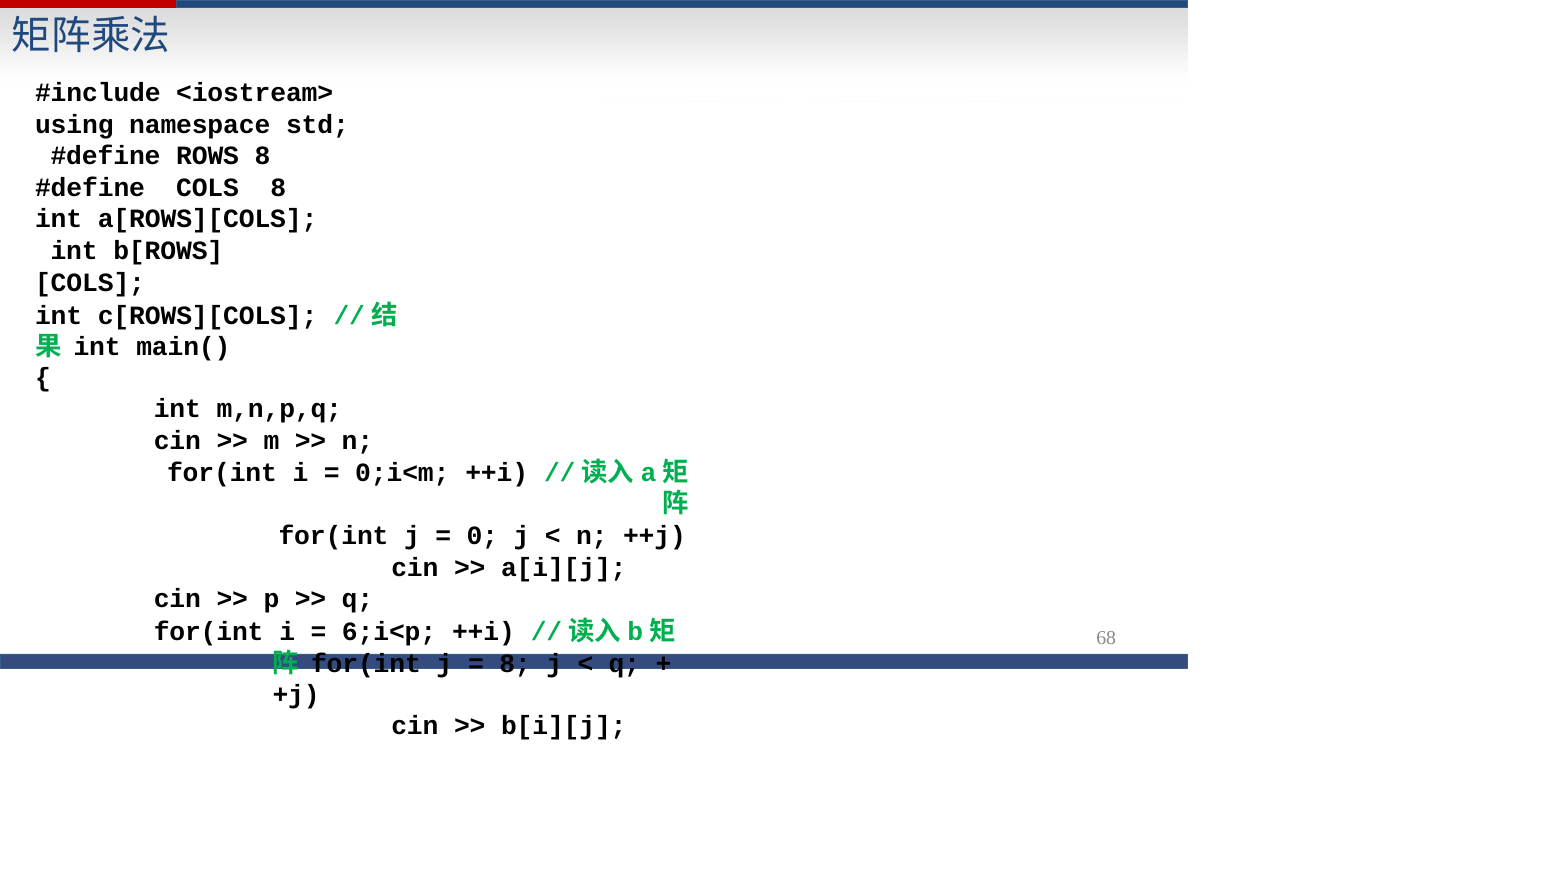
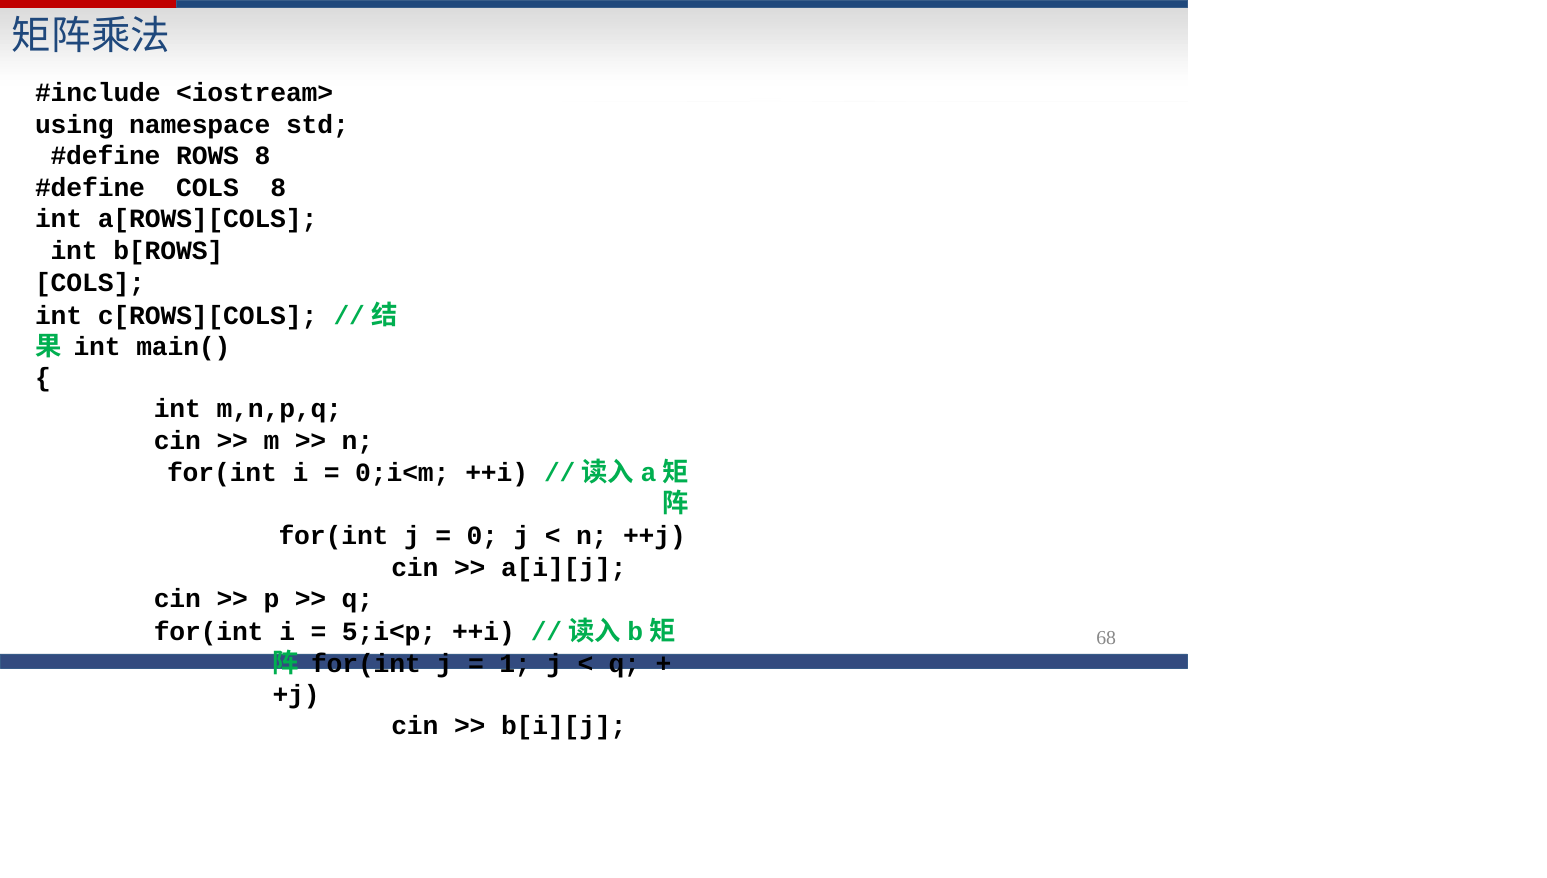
6;i<p: 6;i<p -> 5;i<p (389, 632)
8: 8 -> 1 (515, 664)
